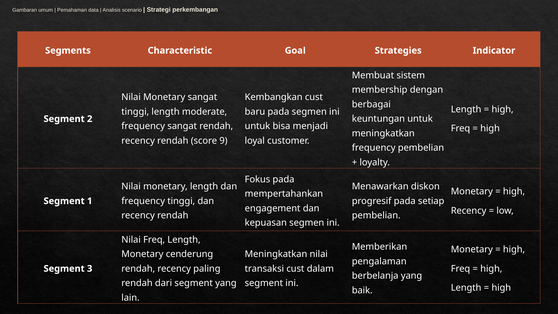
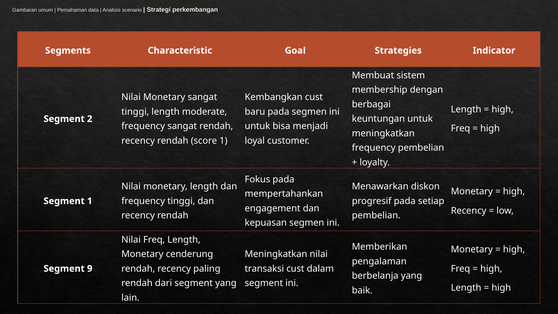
score 9: 9 -> 1 (223, 141)
3: 3 -> 9 (90, 269)
